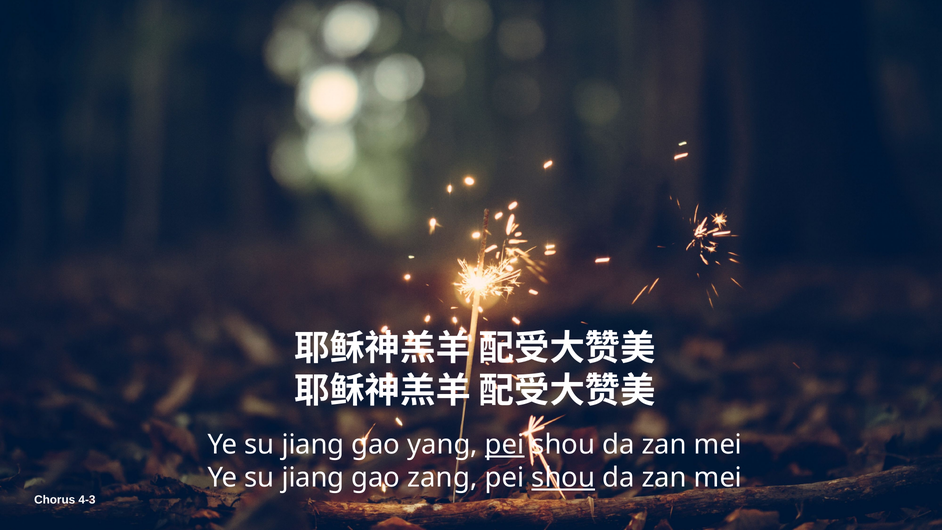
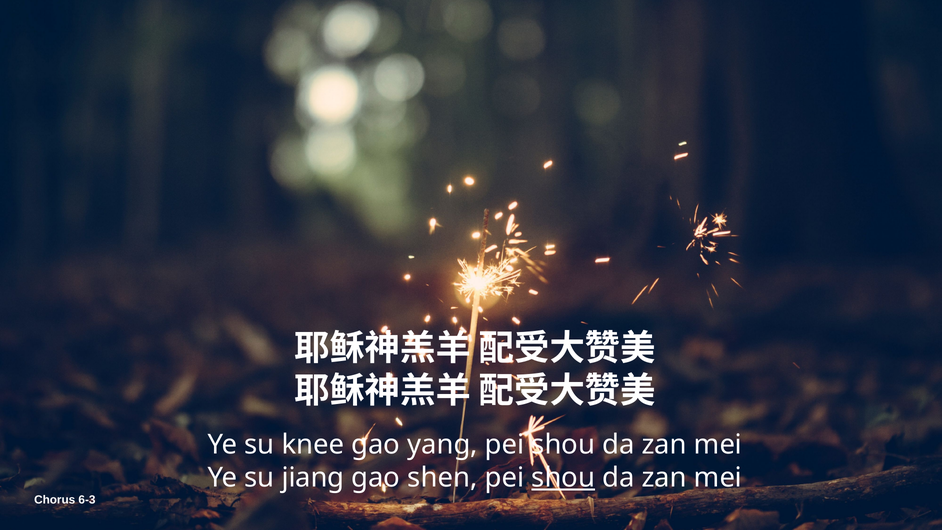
jiang: jiang -> knee (313, 445)
pei underline: present -> none (505, 445)
zang: zang -> shen (442, 478)
4-3: 4-3 -> 6-3 (87, 500)
